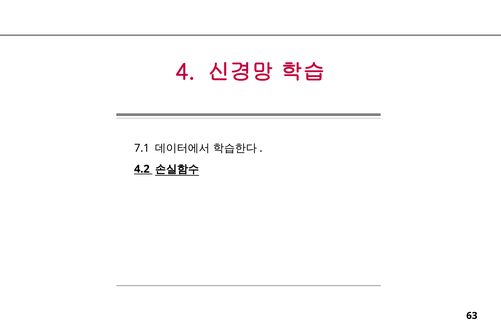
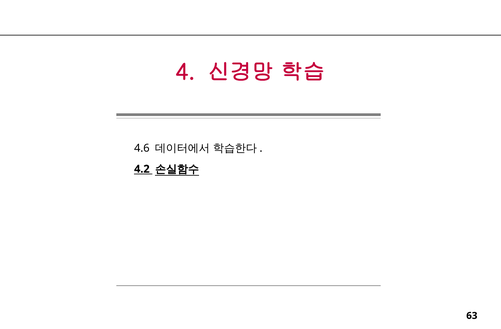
7.1: 7.1 -> 4.6 (142, 148)
